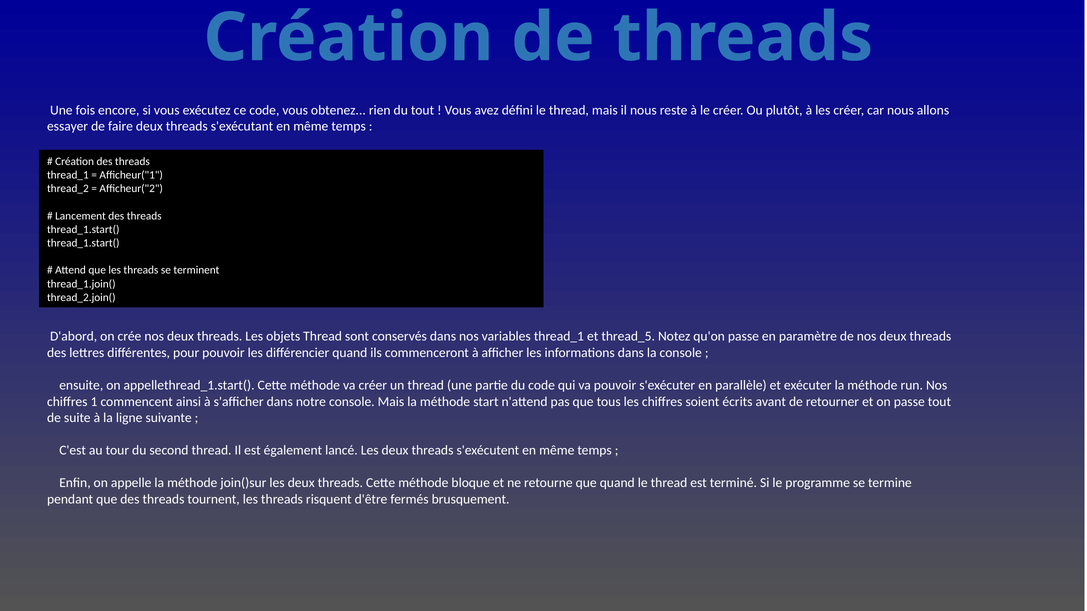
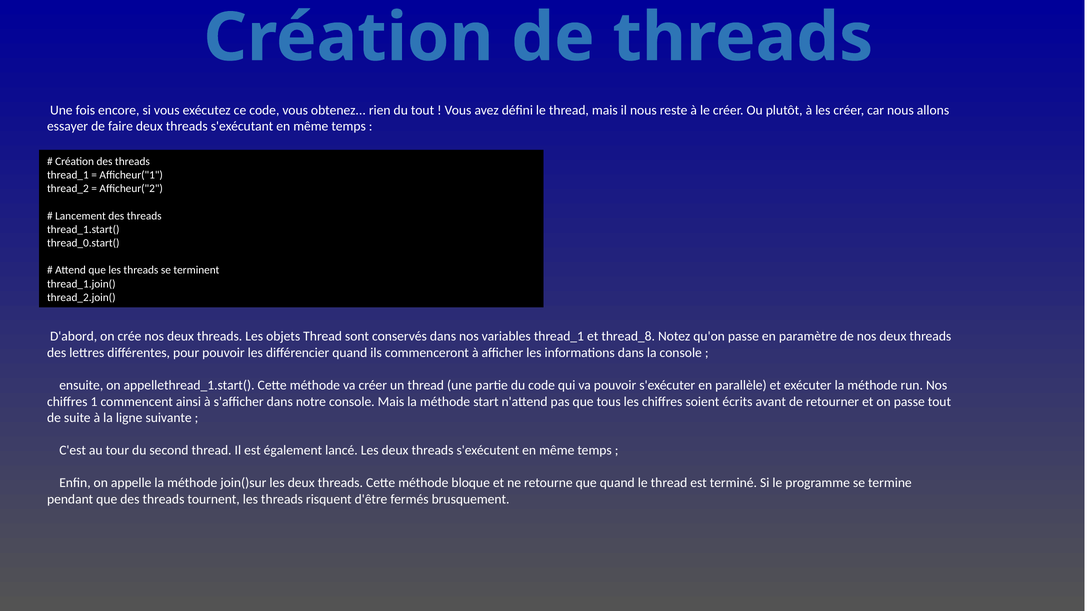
thread_1.start(: thread_1.start( -> thread_0.start( (83, 243)
thread_5: thread_5 -> thread_8 (628, 337)
